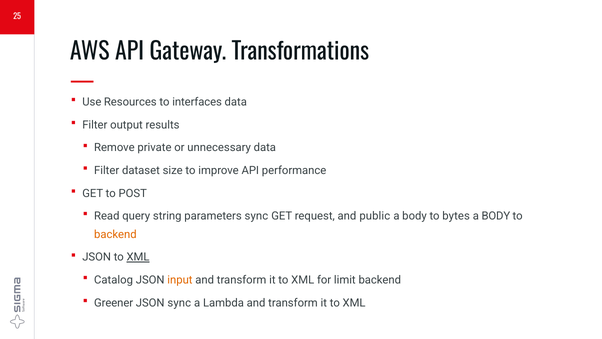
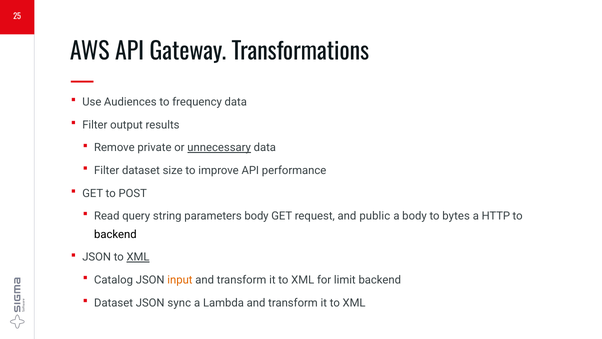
Resources: Resources -> Audiences (130, 102)
interfaces: interfaces -> frequency (197, 102)
unnecessary underline: none -> present (219, 148)
parameters sync: sync -> body (257, 216)
BODY: BODY -> HTTP (496, 216)
backend colour: orange -> black (115, 234)
Greener: Greener -> Dataset (114, 302)
